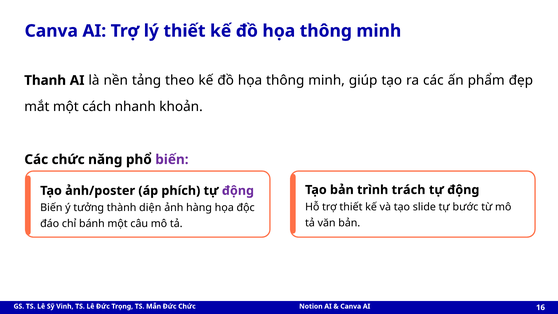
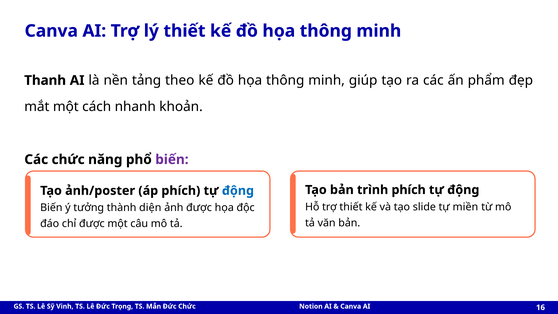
trình trách: trách -> phích (409, 190)
động colour: purple -> blue (238, 191)
bước: bước -> miền (465, 207)
ảnh hàng: hàng -> được (199, 208)
chỉ bánh: bánh -> được (92, 224)
